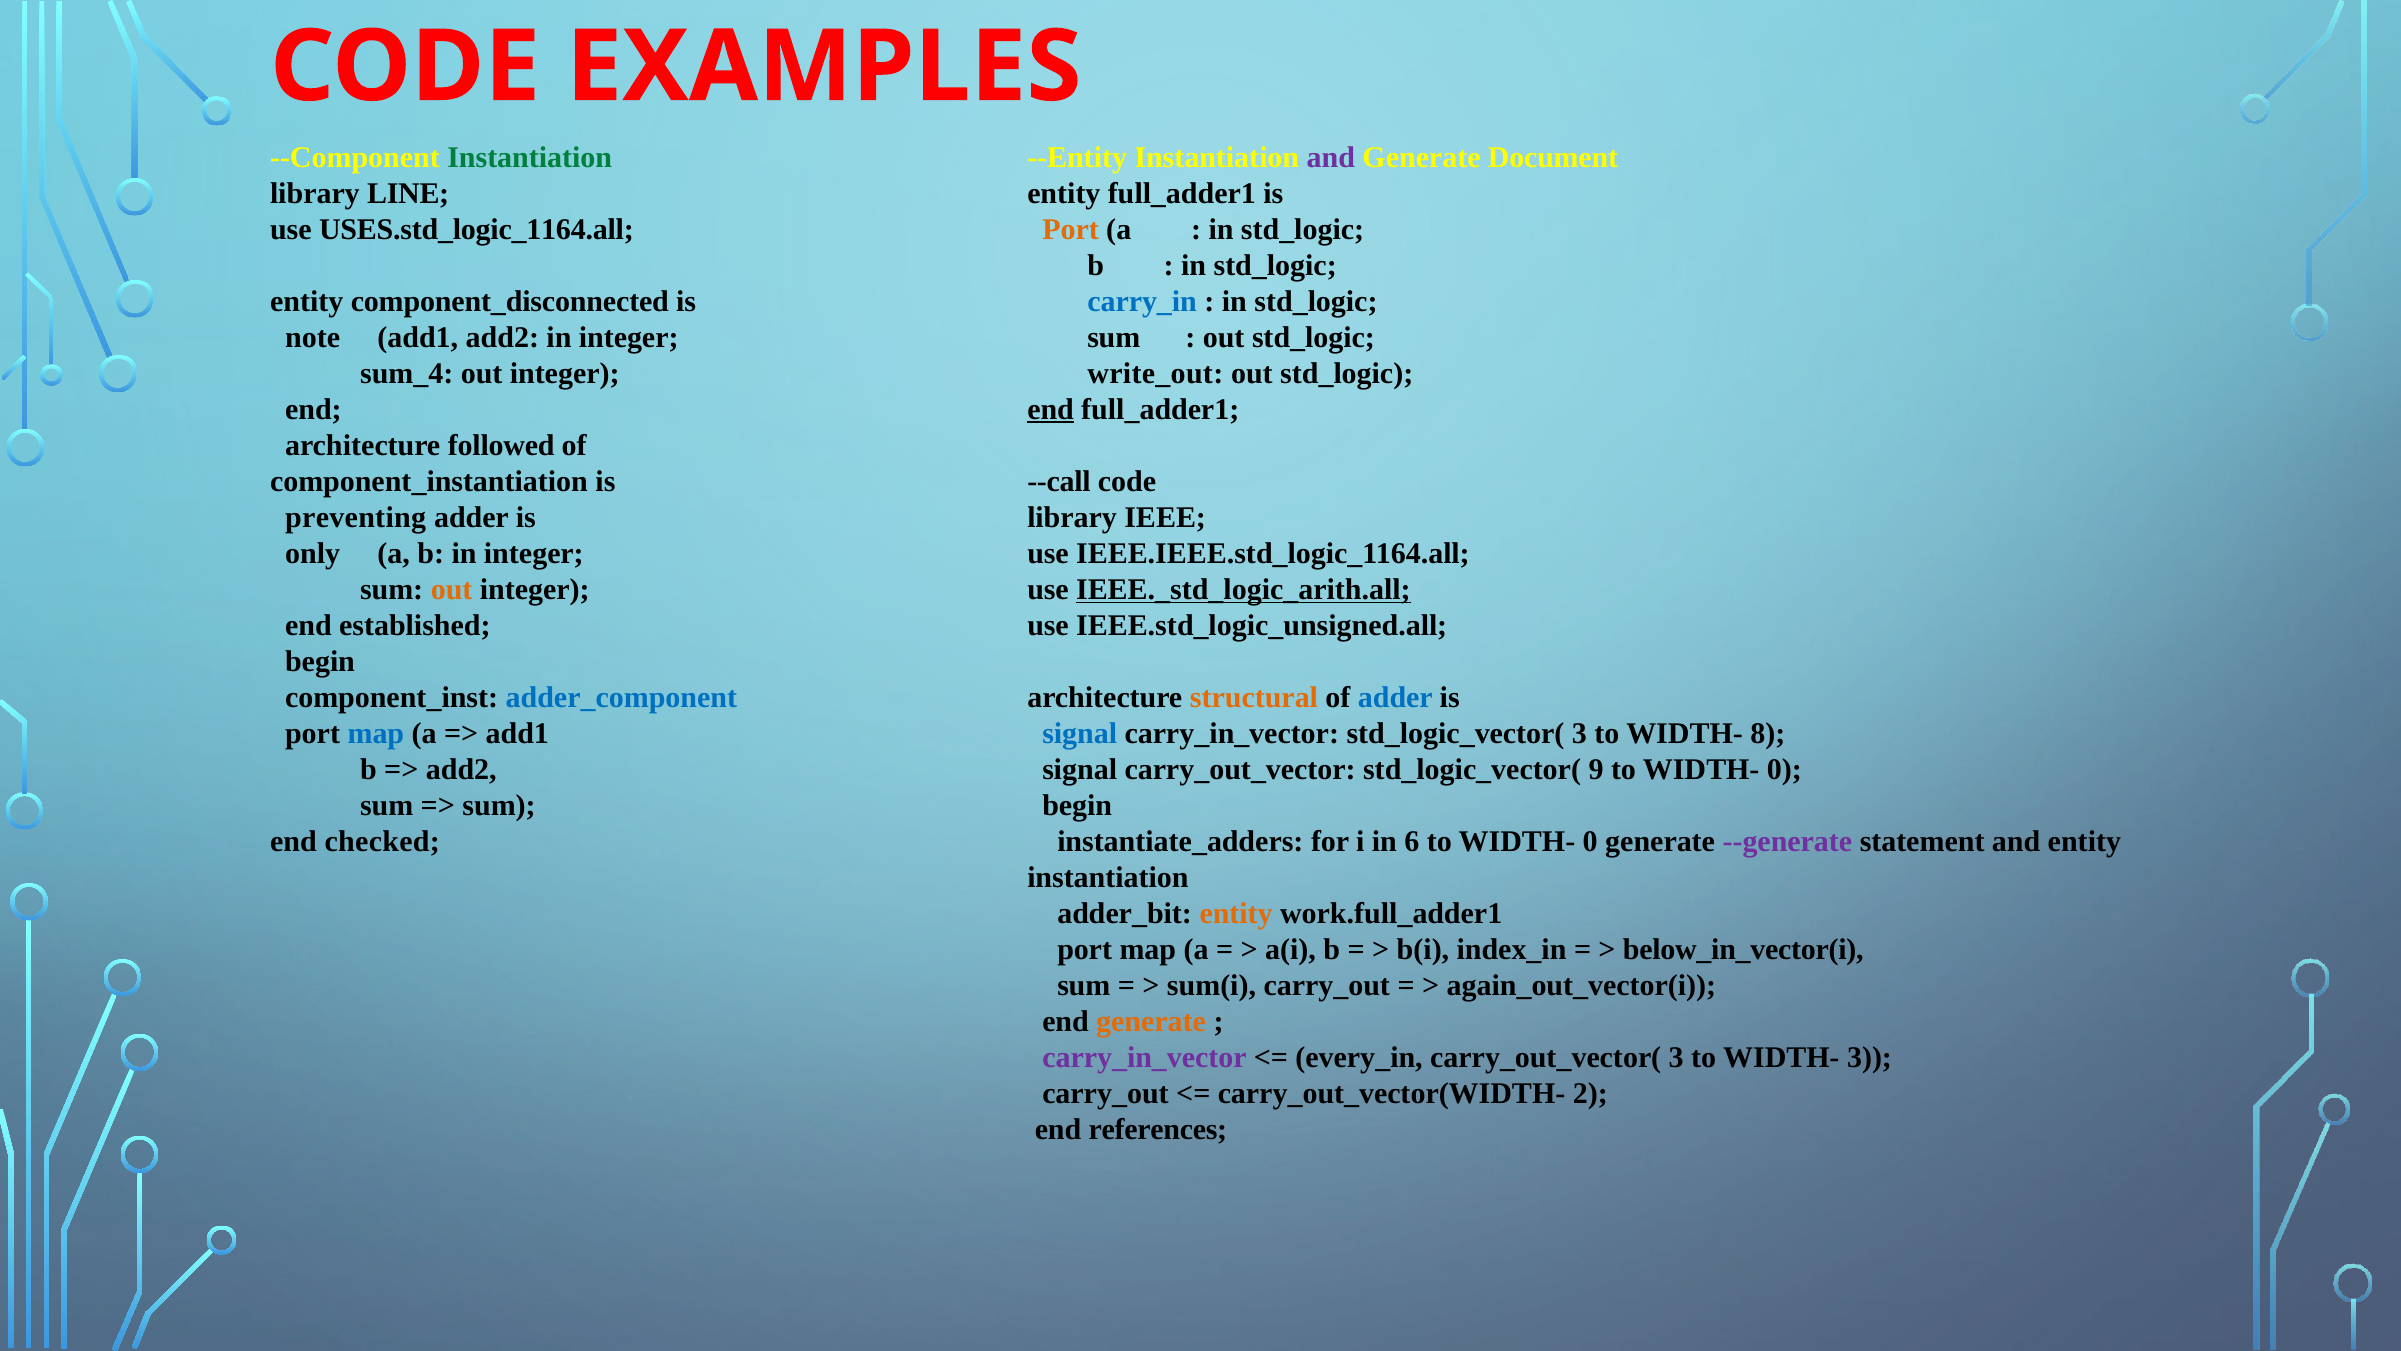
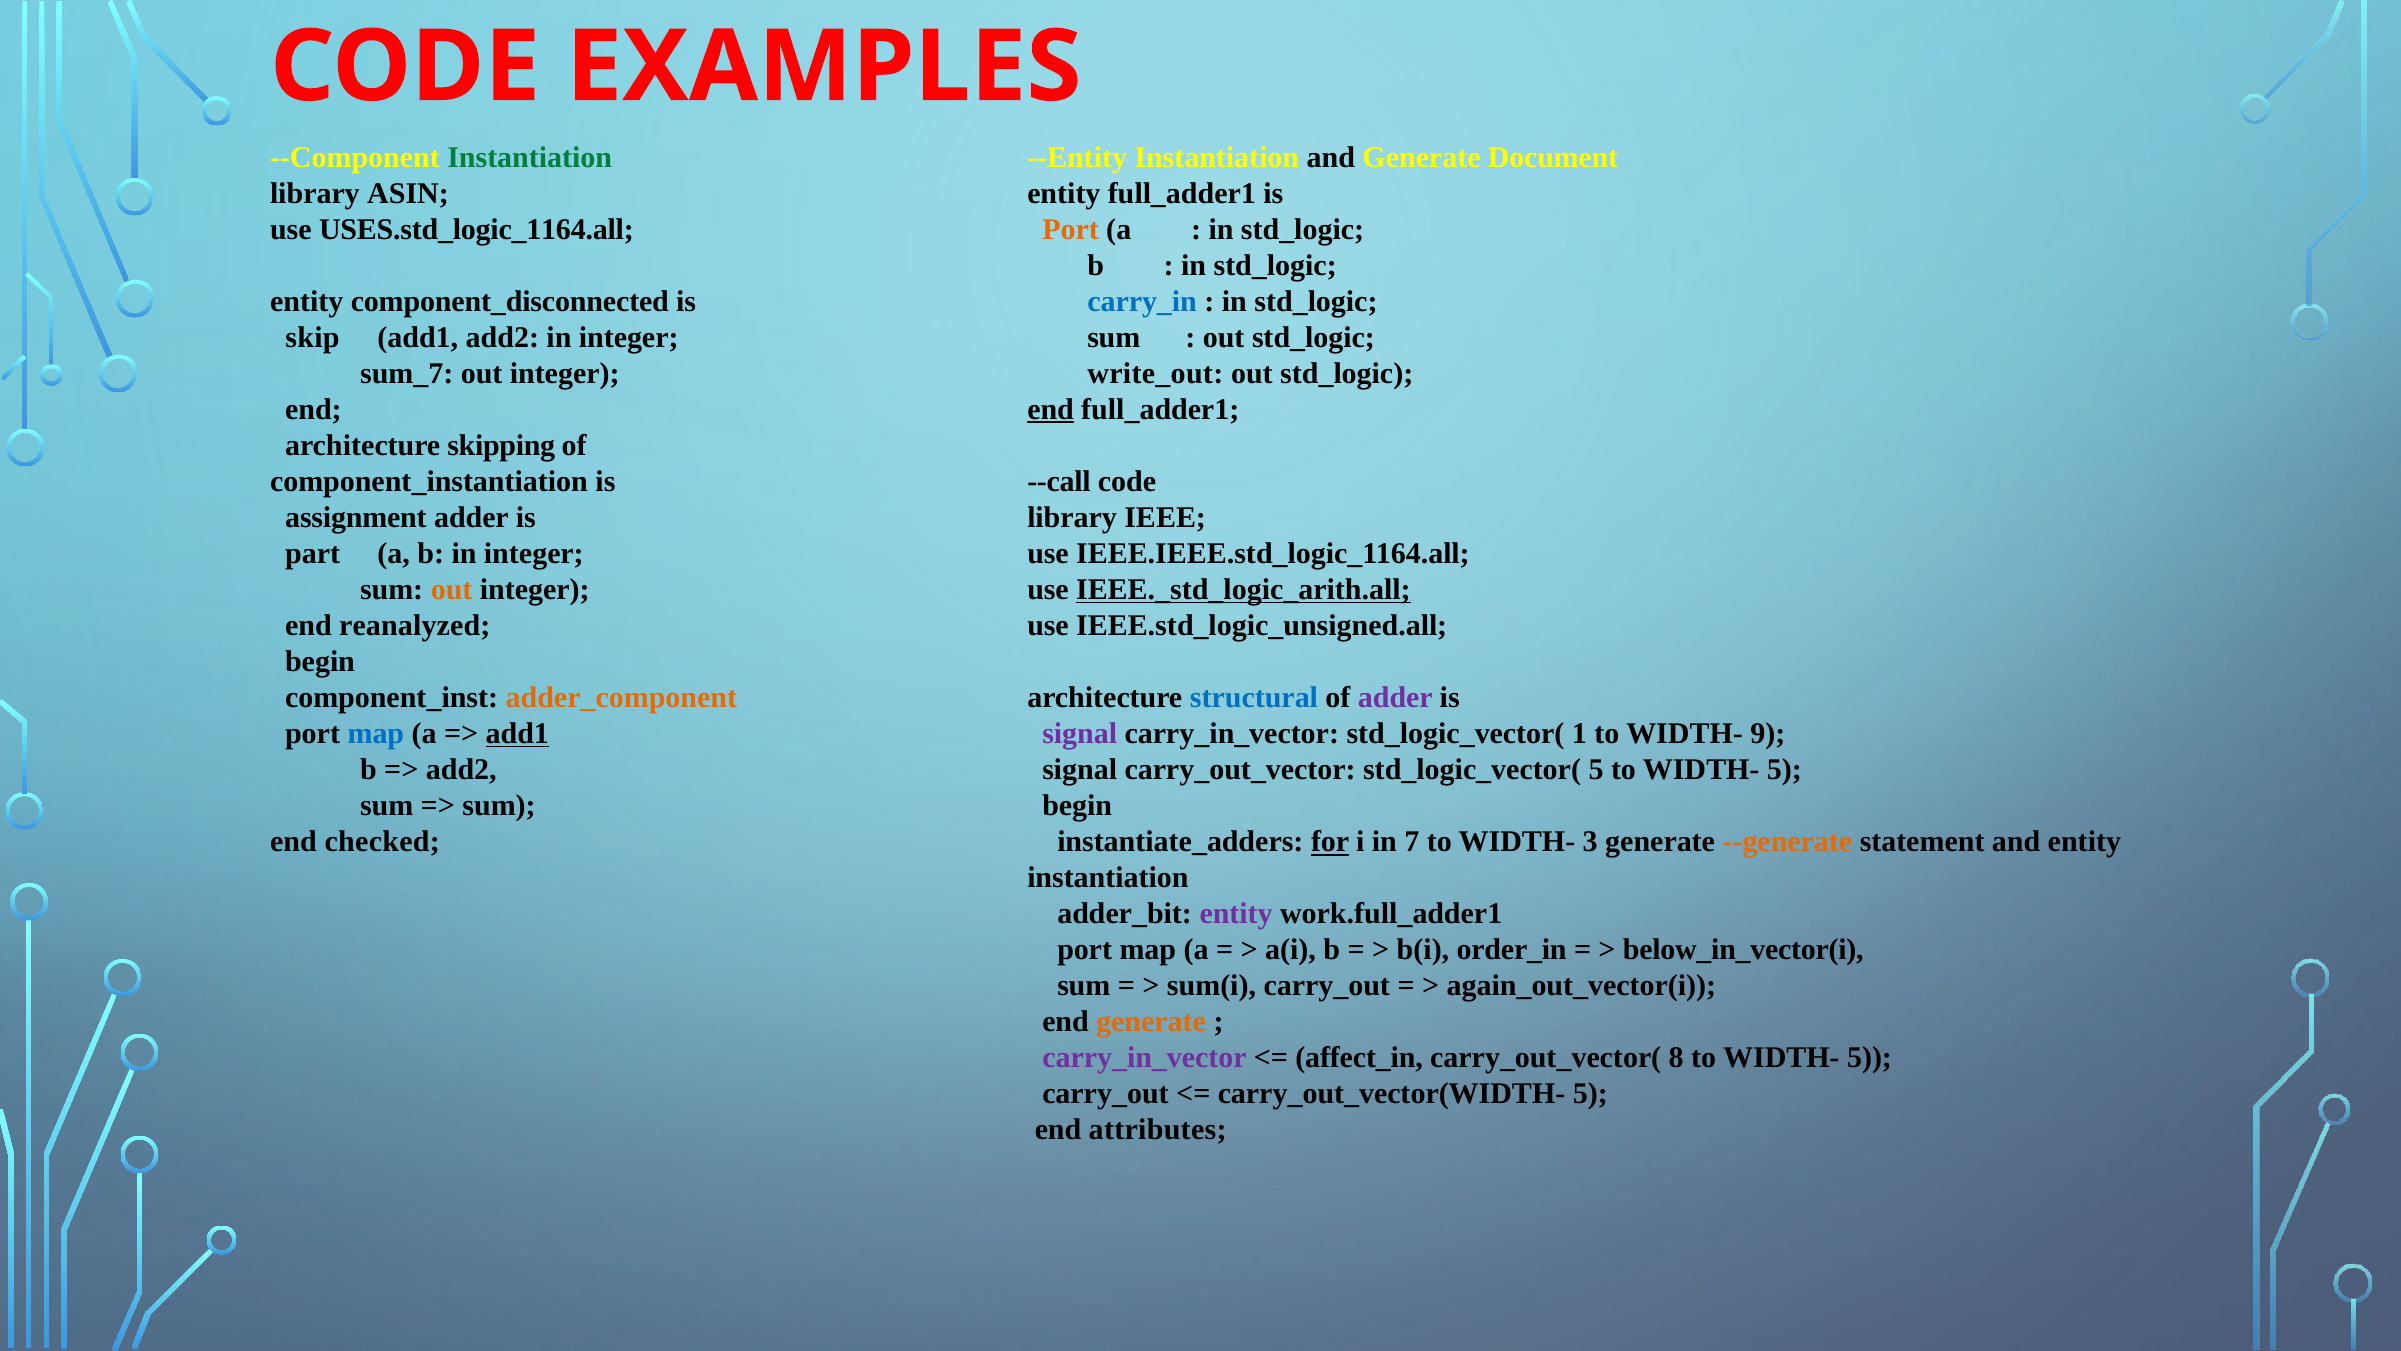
and colour: purple -> black (1331, 157)
LINE: LINE -> ASIN (408, 193)
note: note -> skip (313, 337)
sum_4: sum_4 -> sum_7 (407, 373)
followed: followed -> skipping (501, 445)
preventing: preventing -> assignment (356, 517)
only: only -> part (313, 553)
established: established -> reanalyzed (415, 625)
adder_component colour: blue -> orange (621, 697)
structural colour: orange -> blue (1254, 697)
adder colour: blue -> purple (1395, 697)
add1 underline: none -> present (517, 733)
signal colour: blue -> purple (1080, 733)
std_logic_vector( 3: 3 -> 1 (1579, 733)
8: 8 -> 9 (1768, 733)
std_logic_vector( 9: 9 -> 5 (1596, 769)
0: 0 -> 5 (1784, 769)
for underline: none -> present (1330, 841)
6: 6 -> 7 (1412, 841)
0: 0 -> 3 (1590, 841)
--generate colour: purple -> orange (1787, 841)
entity colour: orange -> purple (1236, 914)
index_in: index_in -> order_in (1512, 950)
every_in: every_in -> affect_in (1359, 1058)
carry_out_vector( 3: 3 -> 8 (1676, 1058)
3: 3 -> 5 (1870, 1058)
carry_out_vector(WIDTH- 2: 2 -> 5 (1590, 1094)
references: references -> attributes (1158, 1130)
